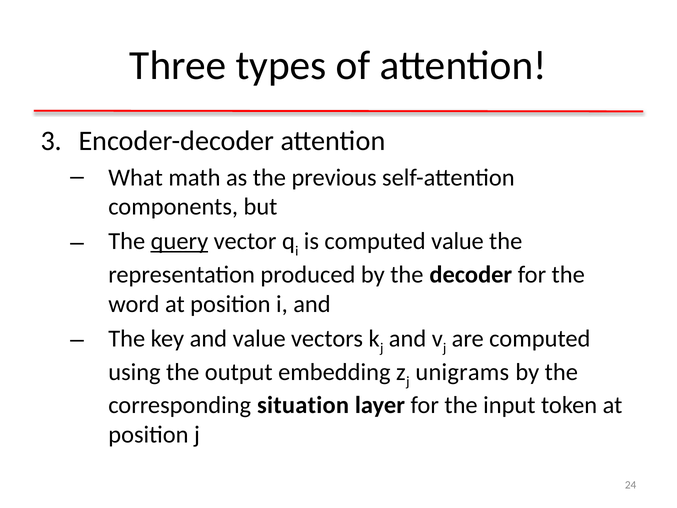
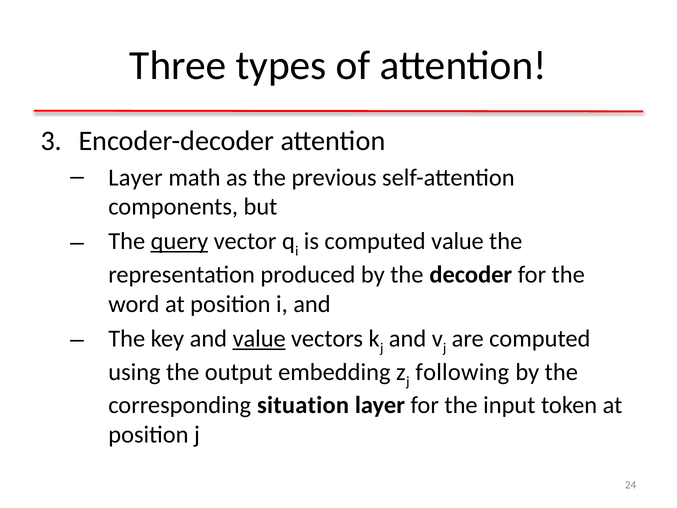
What: What -> Layer (135, 177)
value underline: none -> present (259, 339)
unigrams: unigrams -> following (462, 372)
